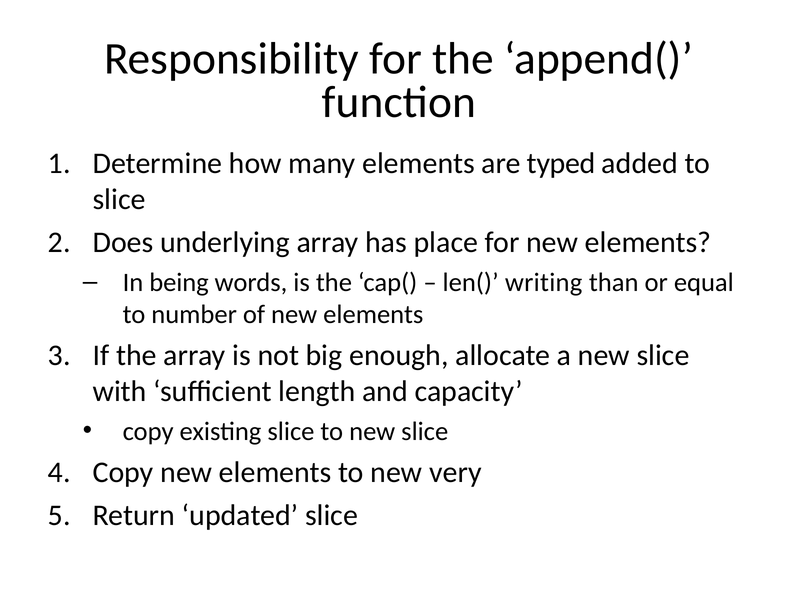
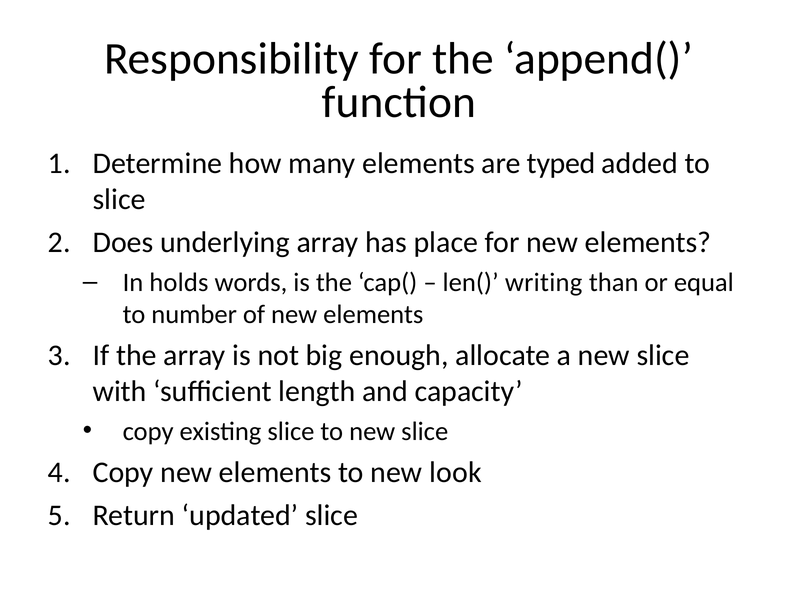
being: being -> holds (179, 283)
very: very -> look (455, 473)
